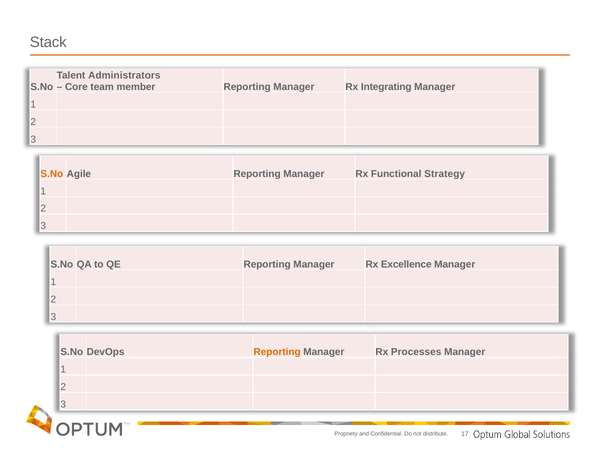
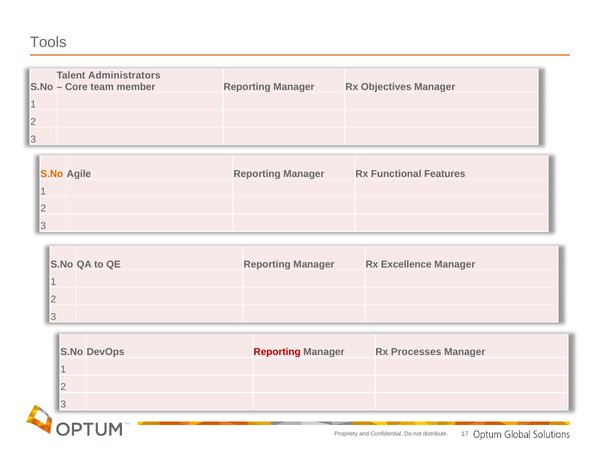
Stack: Stack -> Tools (48, 42)
Integrating: Integrating -> Objectives (386, 87)
Strategy: Strategy -> Features (445, 174)
Reporting colour: orange -> red (277, 352)
